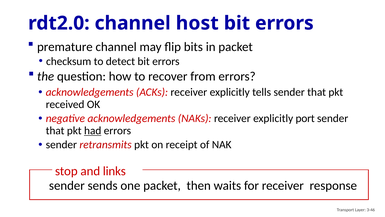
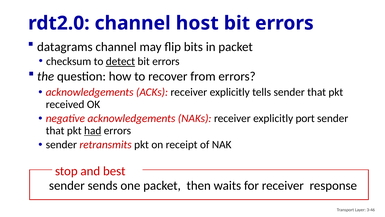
premature: premature -> datagrams (65, 47)
detect underline: none -> present (120, 61)
links: links -> best (114, 171)
